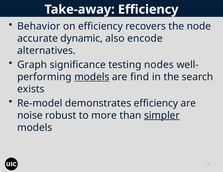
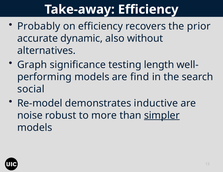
Behavior: Behavior -> Probably (39, 26)
node: node -> prior (199, 26)
encode: encode -> without (145, 39)
nodes: nodes -> length (159, 65)
models underline: present -> none (92, 77)
exists: exists -> social (31, 89)
demonstrates efficiency: efficiency -> inductive (156, 103)
